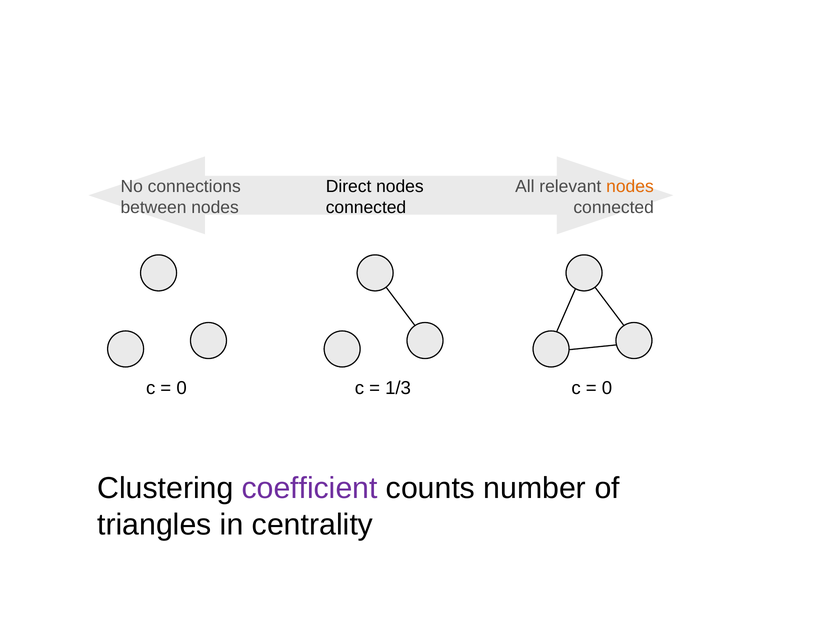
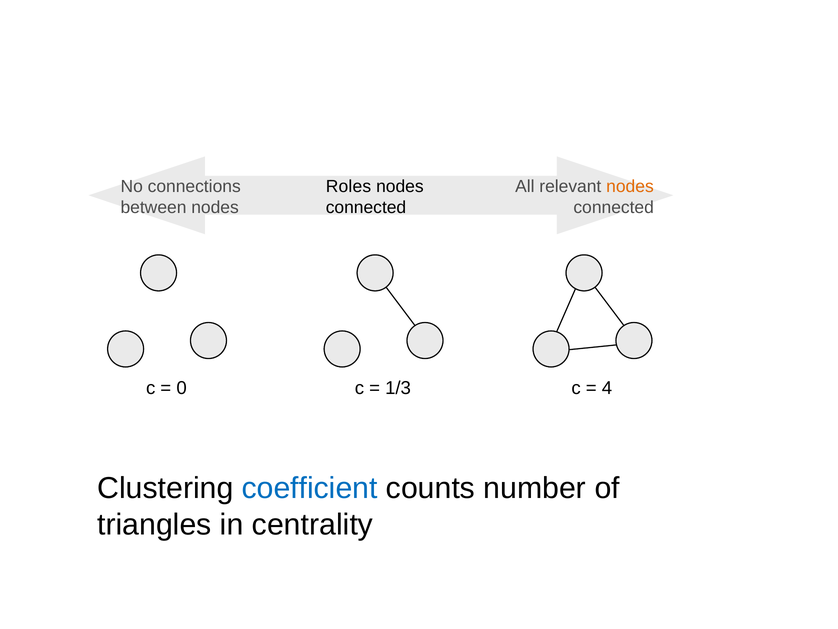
Direct: Direct -> Roles (348, 186)
0: 0 -> 4 (607, 388)
coefficient colour: purple -> blue (310, 488)
